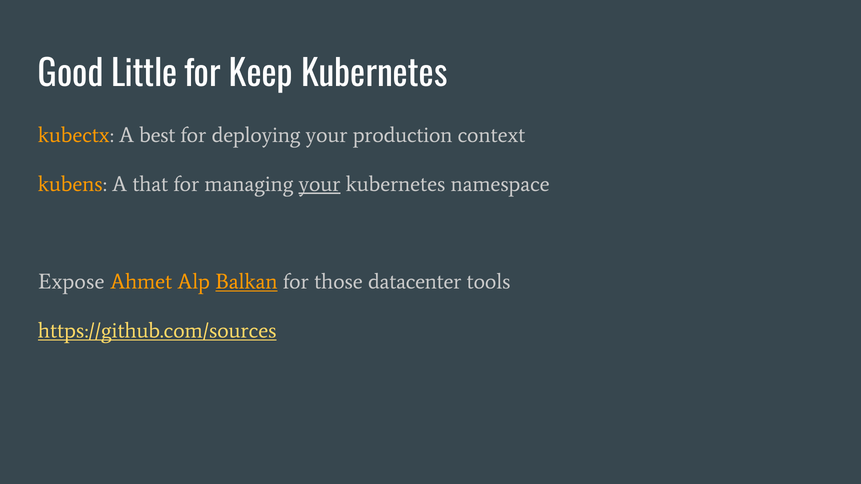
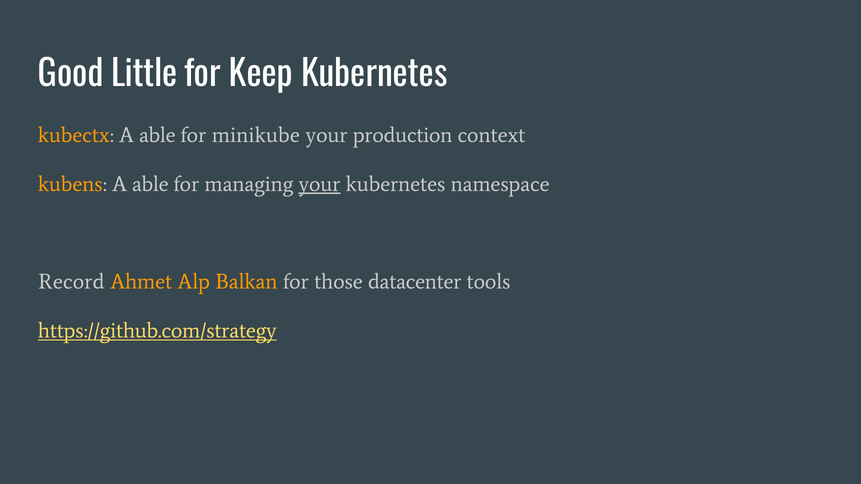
kubectx A best: best -> able (157, 135)
deploying: deploying -> minikube (256, 135)
kubens A that: that -> able (150, 184)
Expose: Expose -> Record (71, 282)
Balkan underline: present -> none (246, 282)
https://github.com/sources: https://github.com/sources -> https://github.com/strategy (157, 331)
